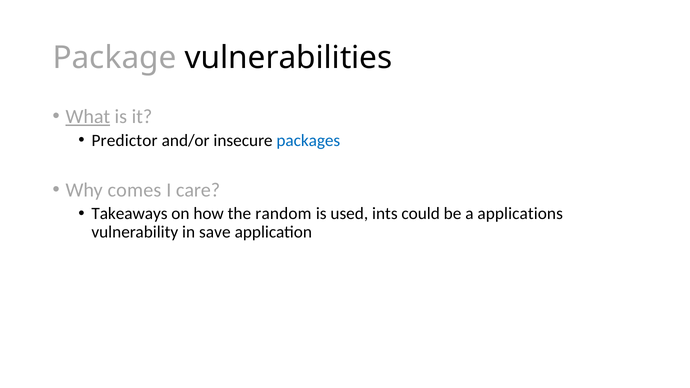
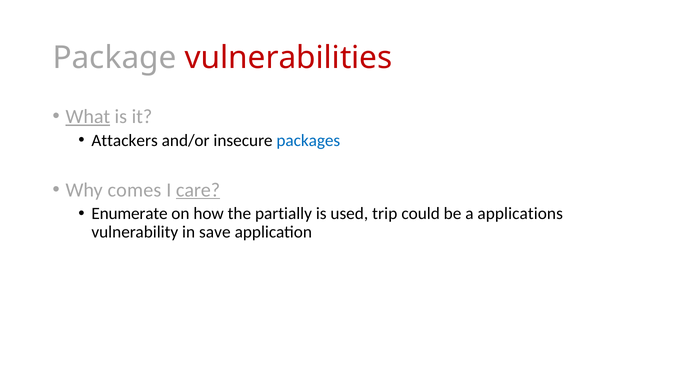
vulnerabilities colour: black -> red (289, 58)
Predictor: Predictor -> Attackers (125, 140)
care underline: none -> present (198, 190)
Takeaways: Takeaways -> Enumerate (130, 214)
random: random -> partially (283, 214)
ints: ints -> trip (385, 214)
